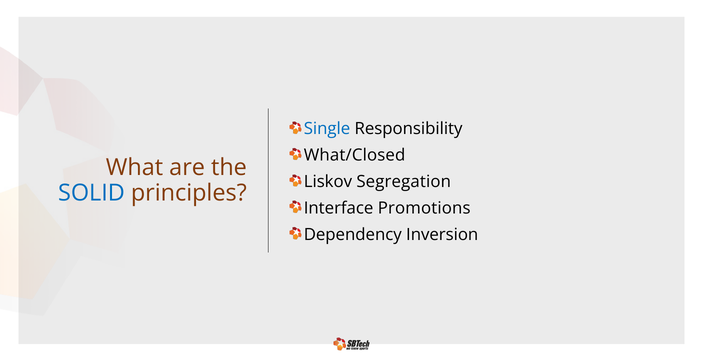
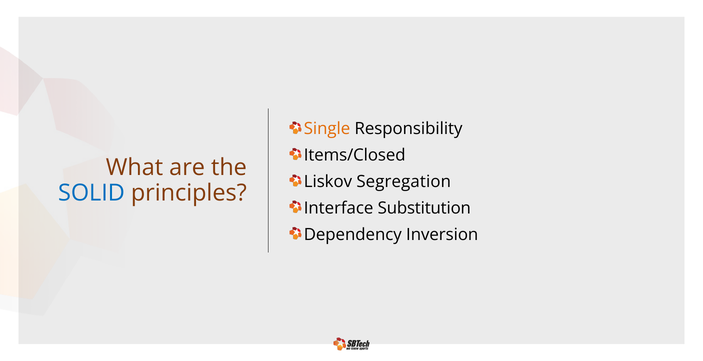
Single colour: blue -> orange (327, 129)
What/Closed: What/Closed -> Items/Closed (355, 155)
Promotions: Promotions -> Substitution (424, 208)
